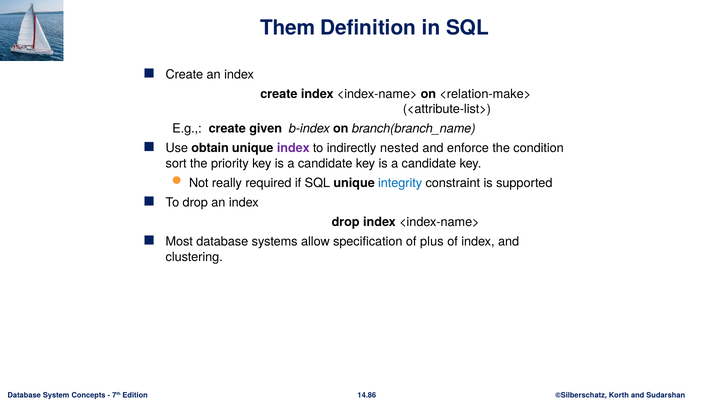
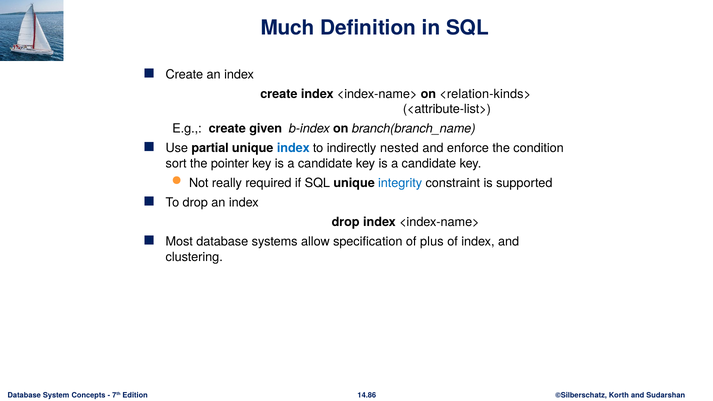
Them: Them -> Much (288, 28)
<relation-make>: <relation-make> -> <relation-kinds> (485, 94)
obtain: obtain -> partial (210, 148)
index colour: purple -> blue (293, 148)
priority: priority -> pointer (230, 163)
